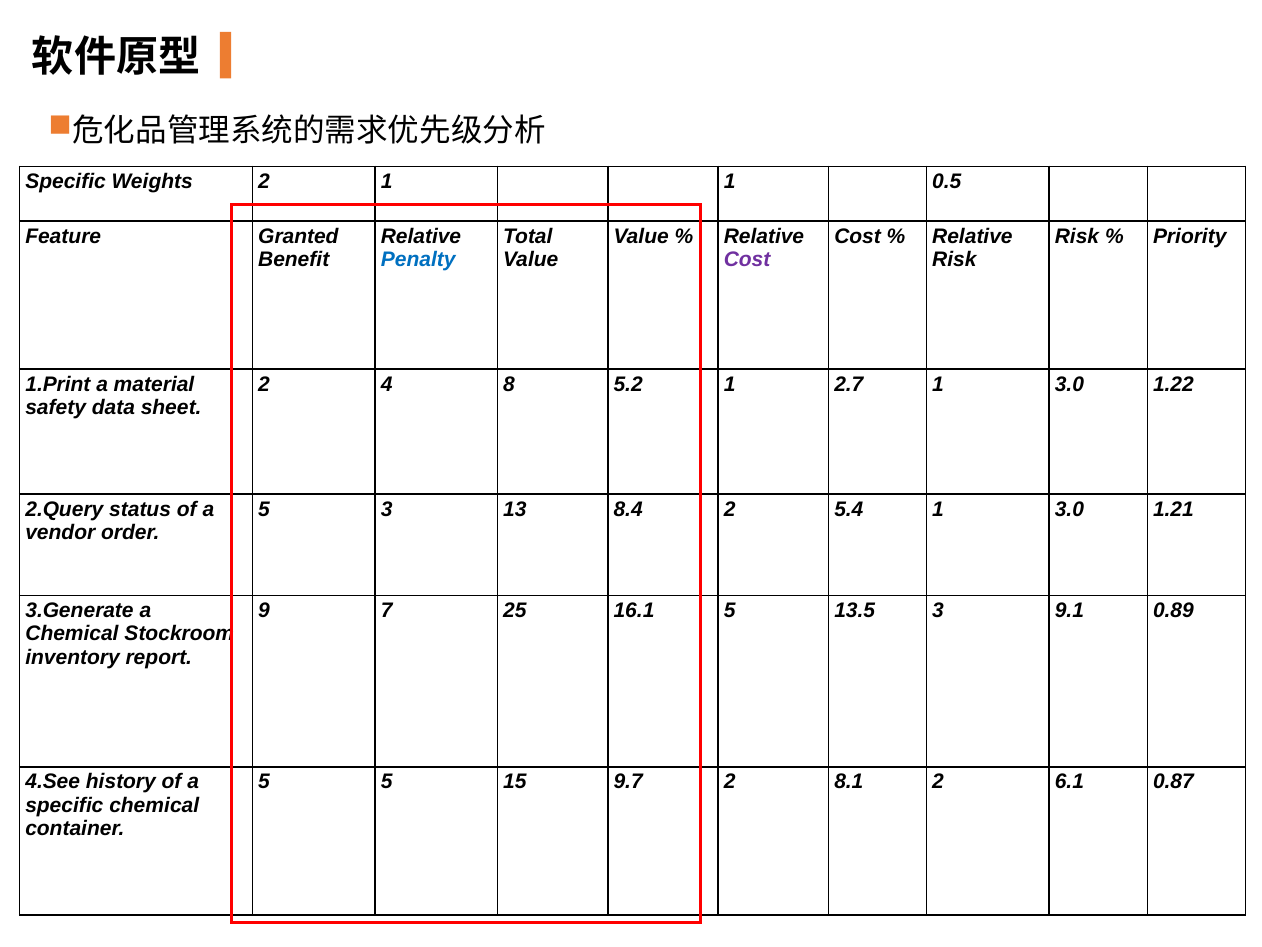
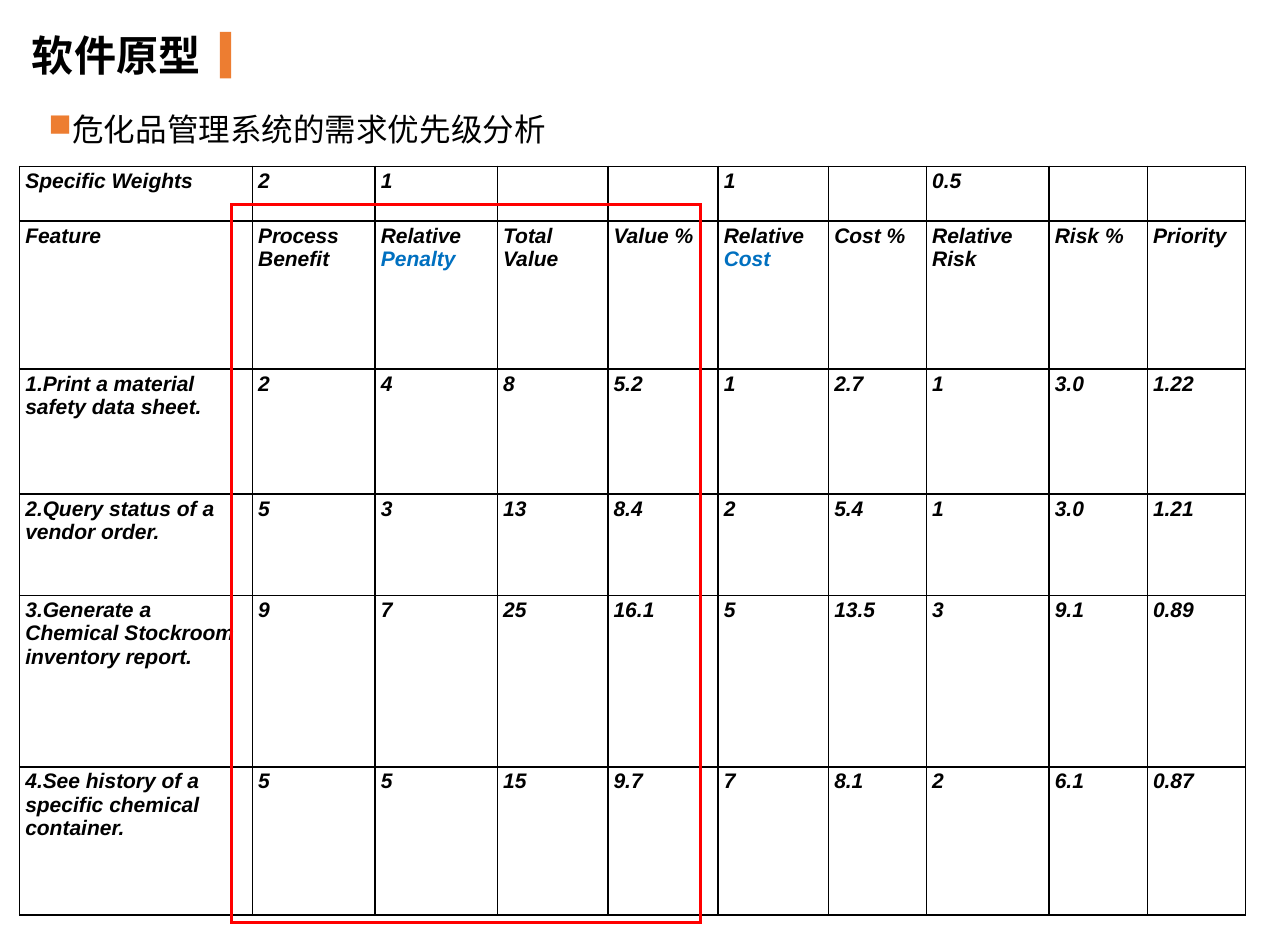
Granted: Granted -> Process (298, 236)
Cost colour: purple -> blue (747, 260)
9.7 2: 2 -> 7 (730, 781)
